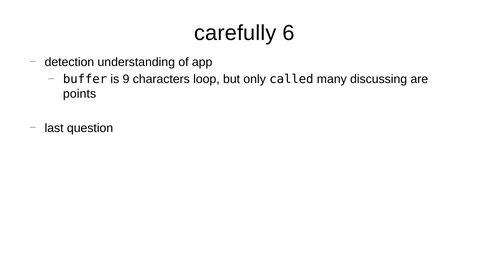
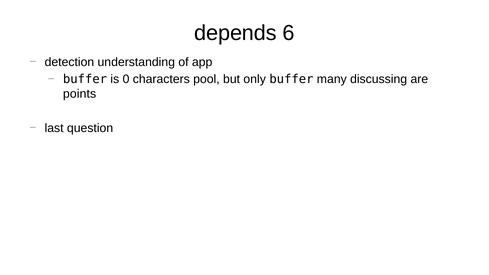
carefully: carefully -> depends (235, 33)
9: 9 -> 0 (126, 79)
loop: loop -> pool (206, 79)
only called: called -> buffer (291, 79)
